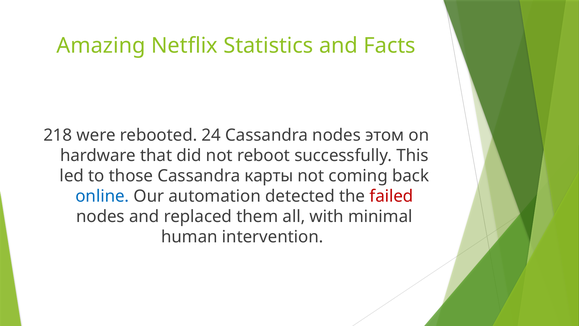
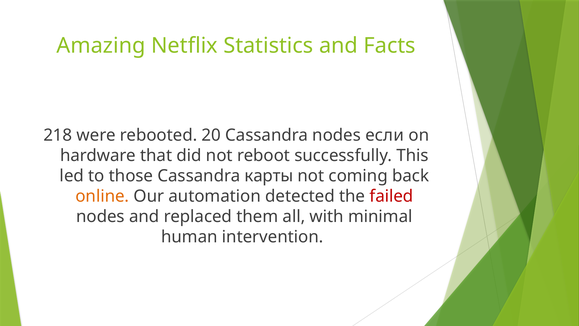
24: 24 -> 20 (211, 135)
этом: этом -> если (385, 135)
online colour: blue -> orange (102, 196)
